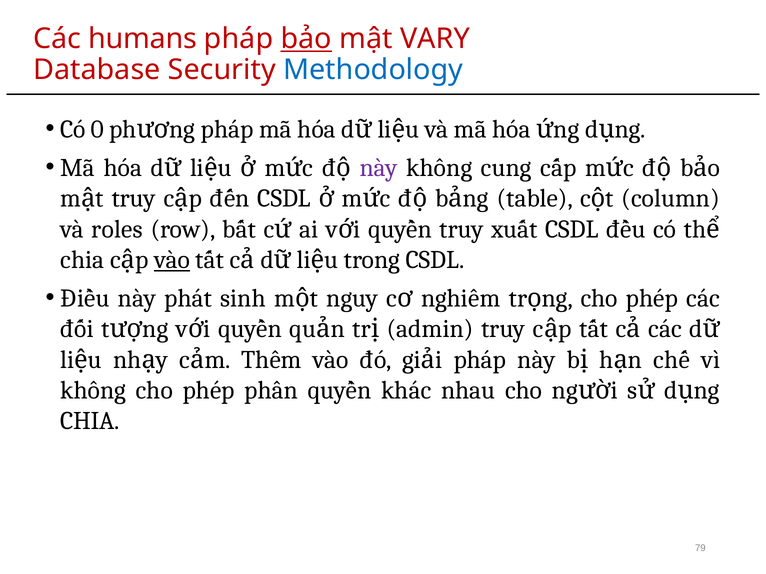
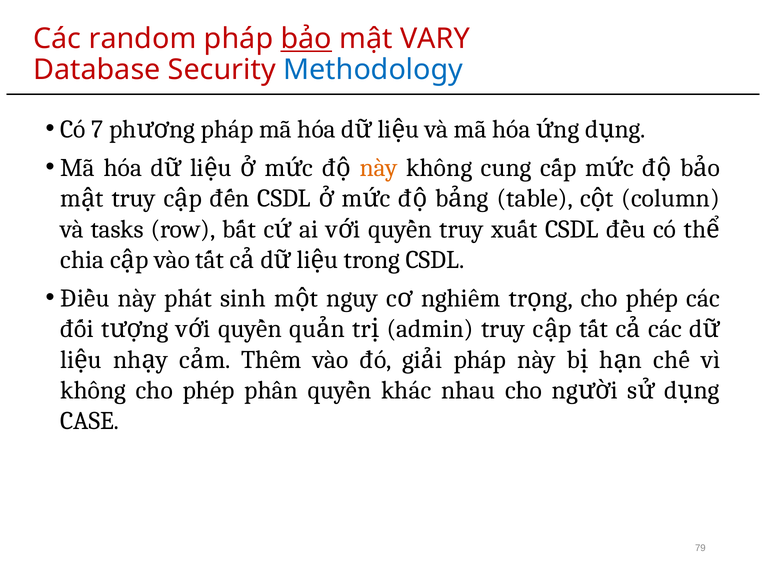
humans: humans -> random (143, 39)
0: 0 -> 7 (97, 129)
này colour: purple -> orange (379, 168)
roles: roles -> tasks (117, 229)
vào underline: present -> none (172, 260)
CHIA: CHIA -> CASE (90, 421)
